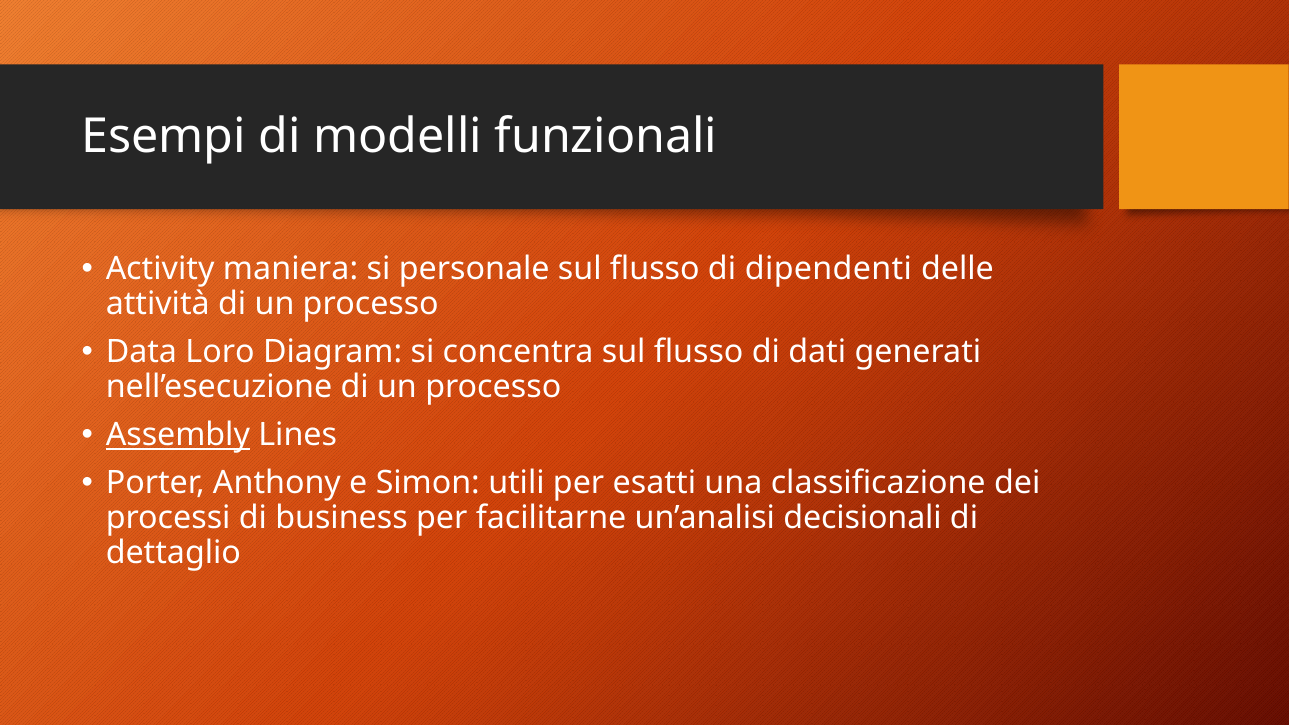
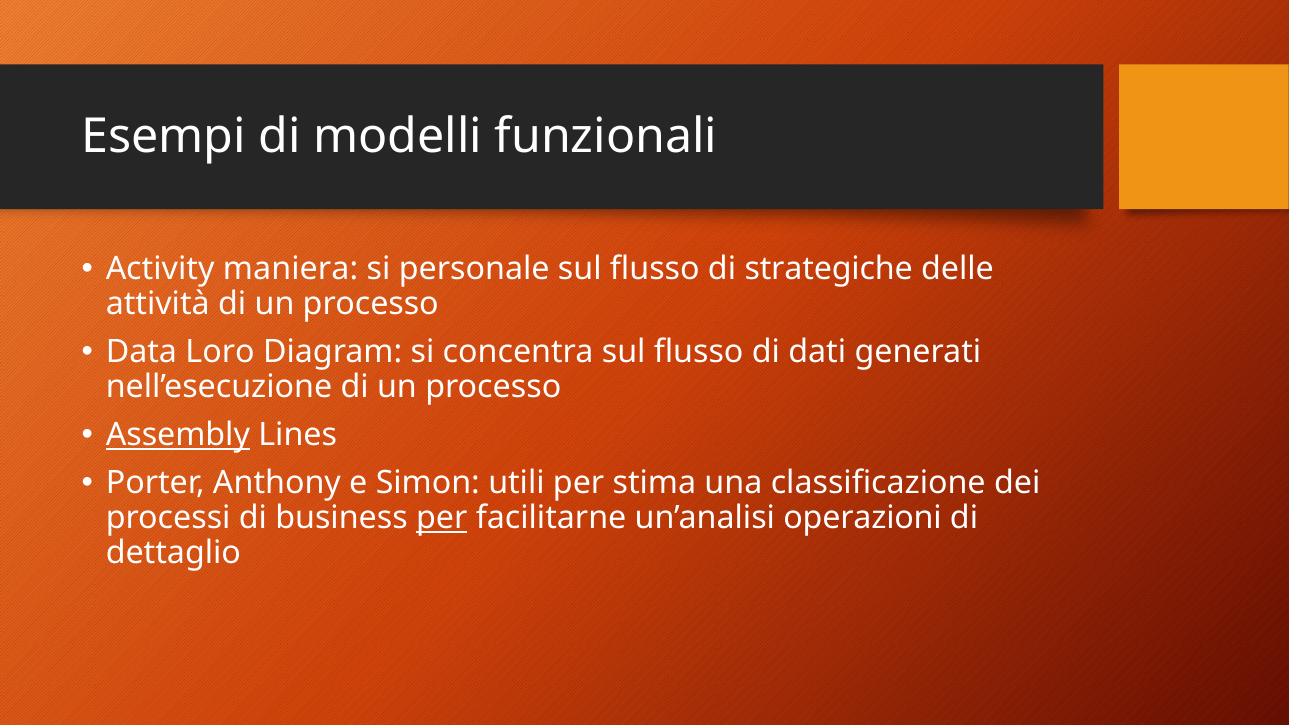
dipendenti: dipendenti -> strategiche (829, 269)
esatti: esatti -> stima (654, 483)
per underline: none -> present (442, 518)
decisionali: decisionali -> operazioni (863, 518)
